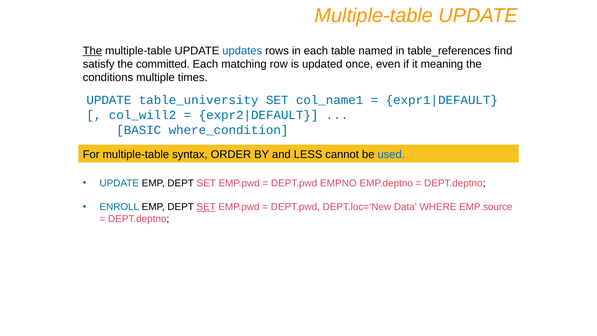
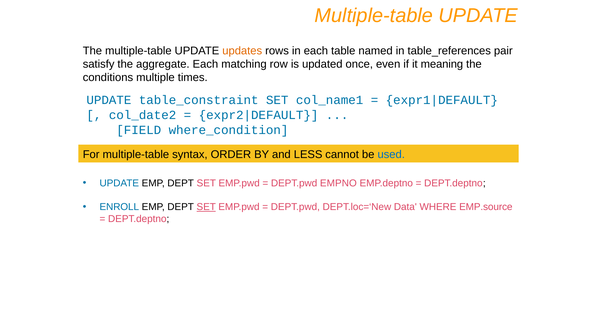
The underline: present -> none (92, 51)
updates colour: blue -> orange (242, 51)
find: find -> pair (503, 51)
committed: committed -> aggregate (163, 64)
table_university: table_university -> table_constraint (199, 100)
col_will2: col_will2 -> col_date2 (143, 115)
BASIC: BASIC -> FIELD (139, 130)
